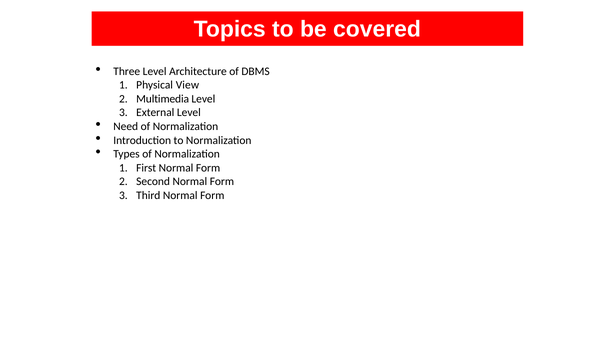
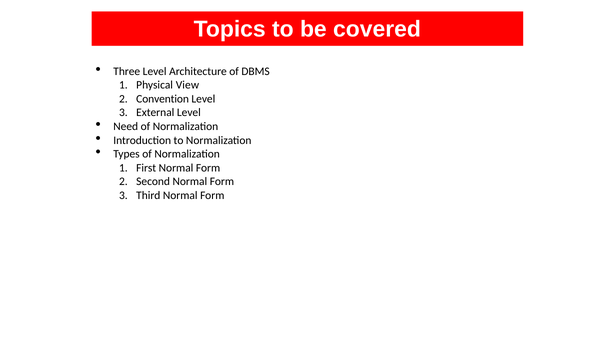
Multimedia: Multimedia -> Convention (163, 99)
